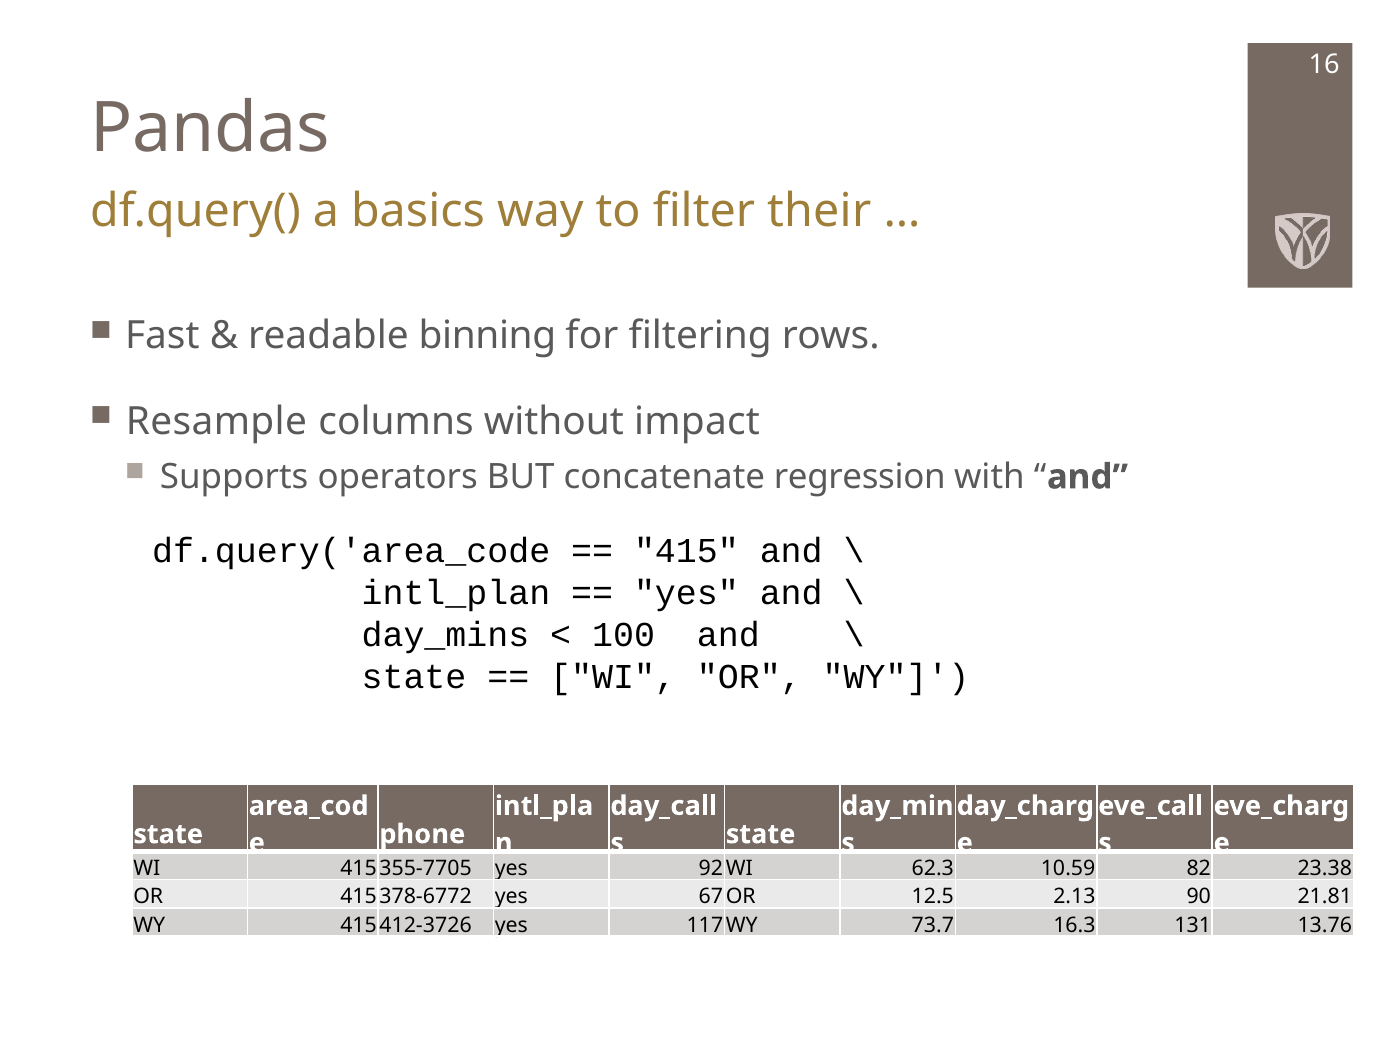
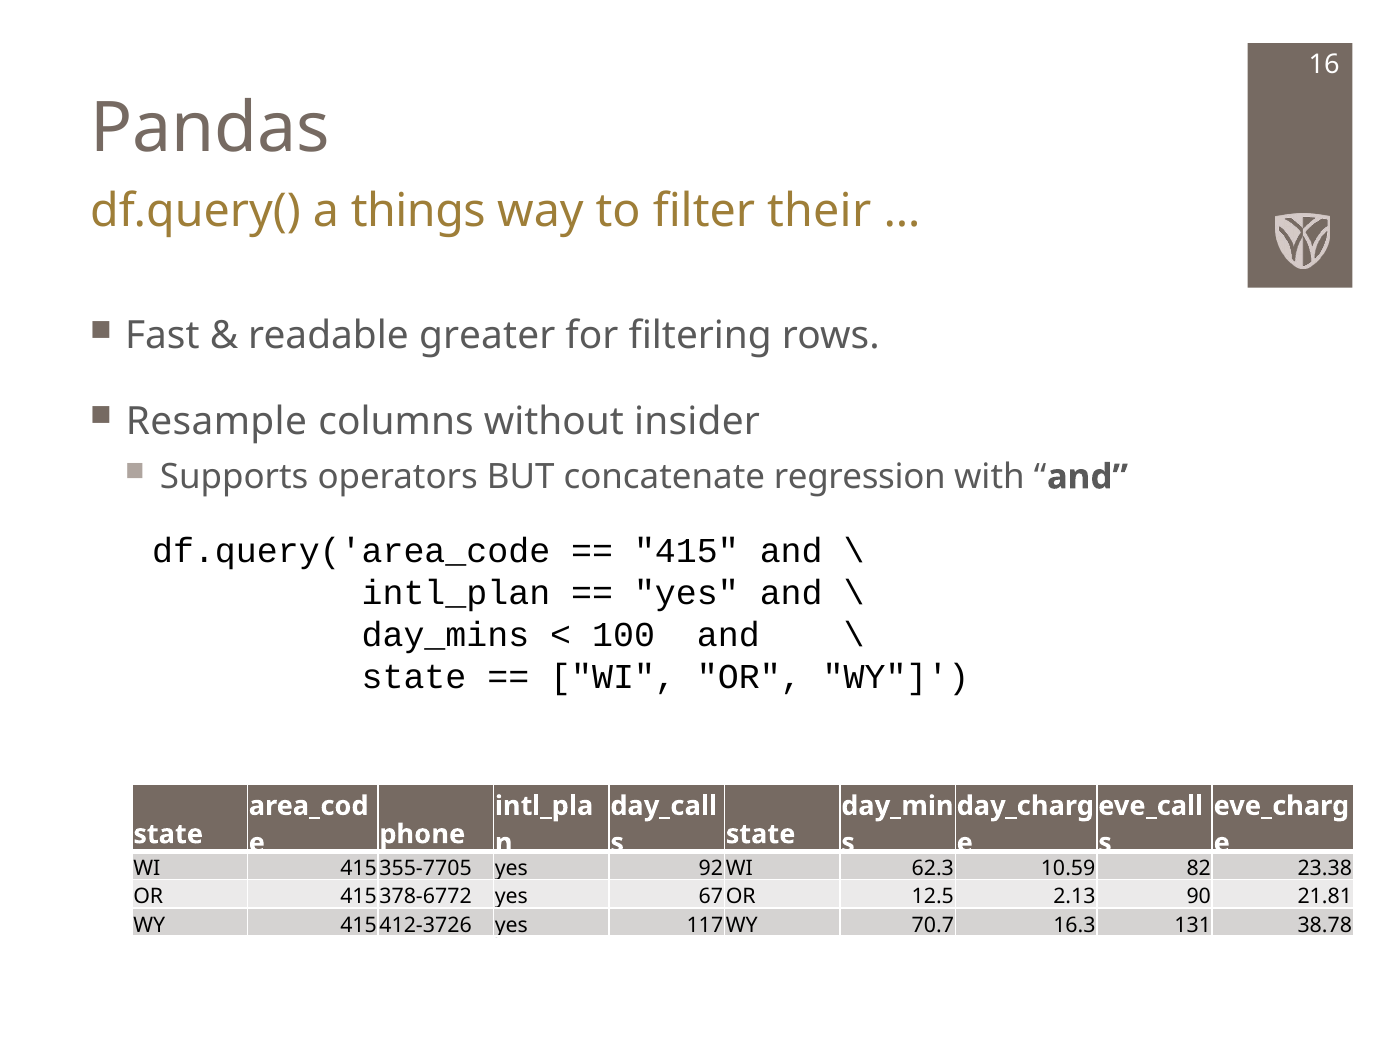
basics: basics -> things (418, 211)
binning: binning -> greater (487, 336)
impact: impact -> insider (697, 421)
73.7: 73.7 -> 70.7 (933, 925)
13.76: 13.76 -> 38.78 (1325, 925)
